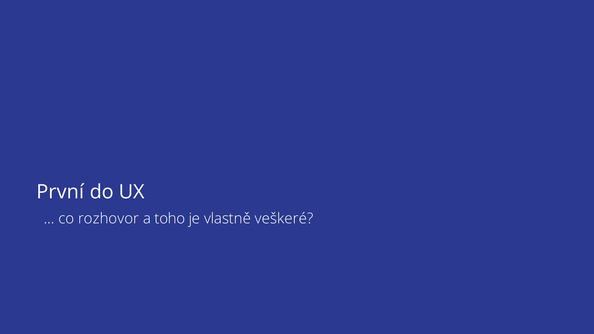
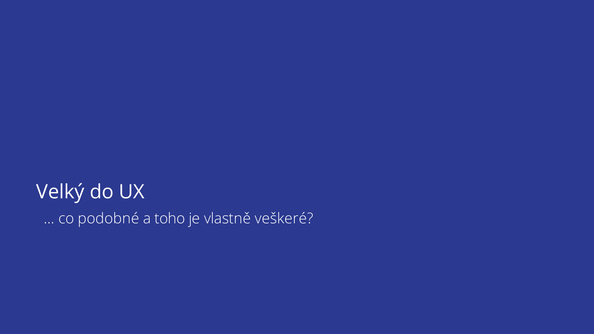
První: První -> Velký (60, 192)
rozhovor: rozhovor -> podobné (109, 219)
